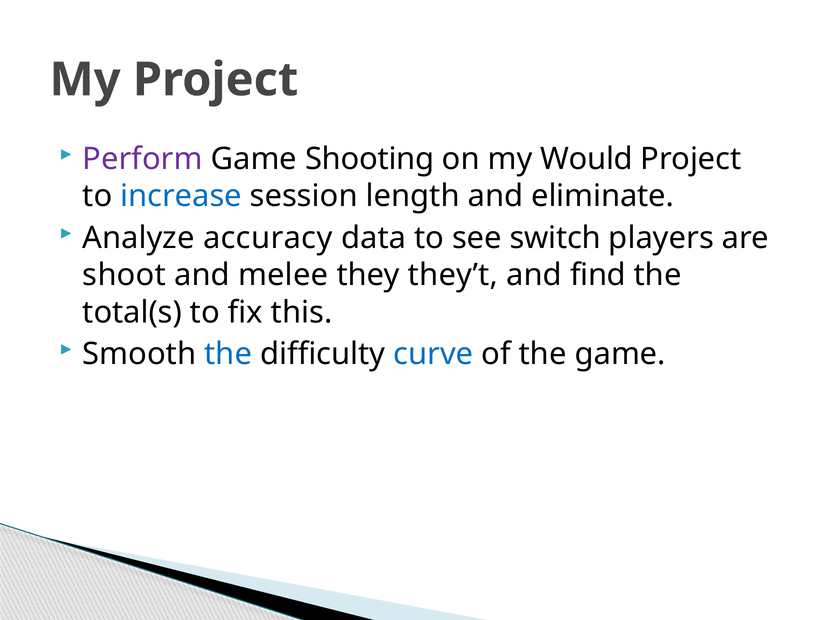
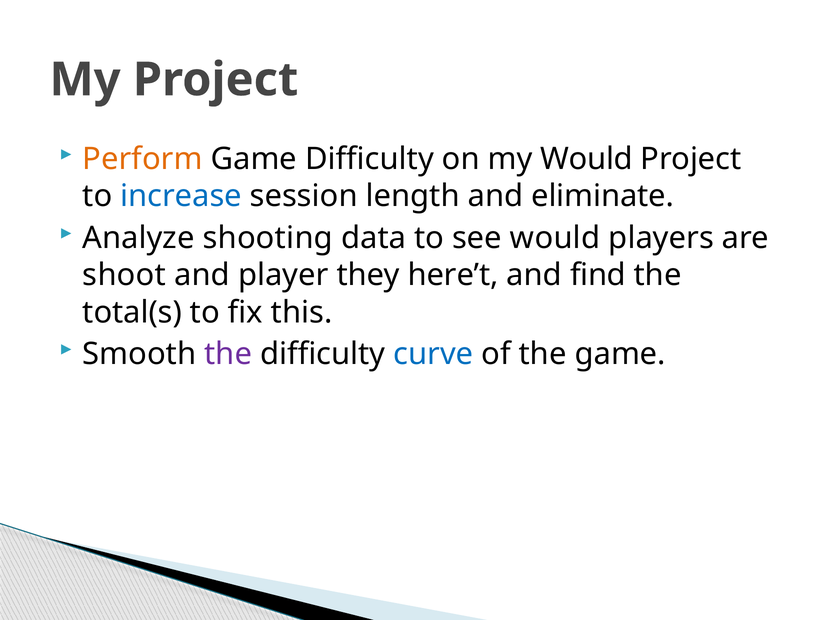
Perform colour: purple -> orange (143, 159)
Game Shooting: Shooting -> Difficulty (369, 159)
accuracy: accuracy -> shooting (268, 238)
see switch: switch -> would (555, 238)
melee: melee -> player (283, 275)
they’t: they’t -> here’t (453, 275)
the colour: blue -> purple (228, 354)
